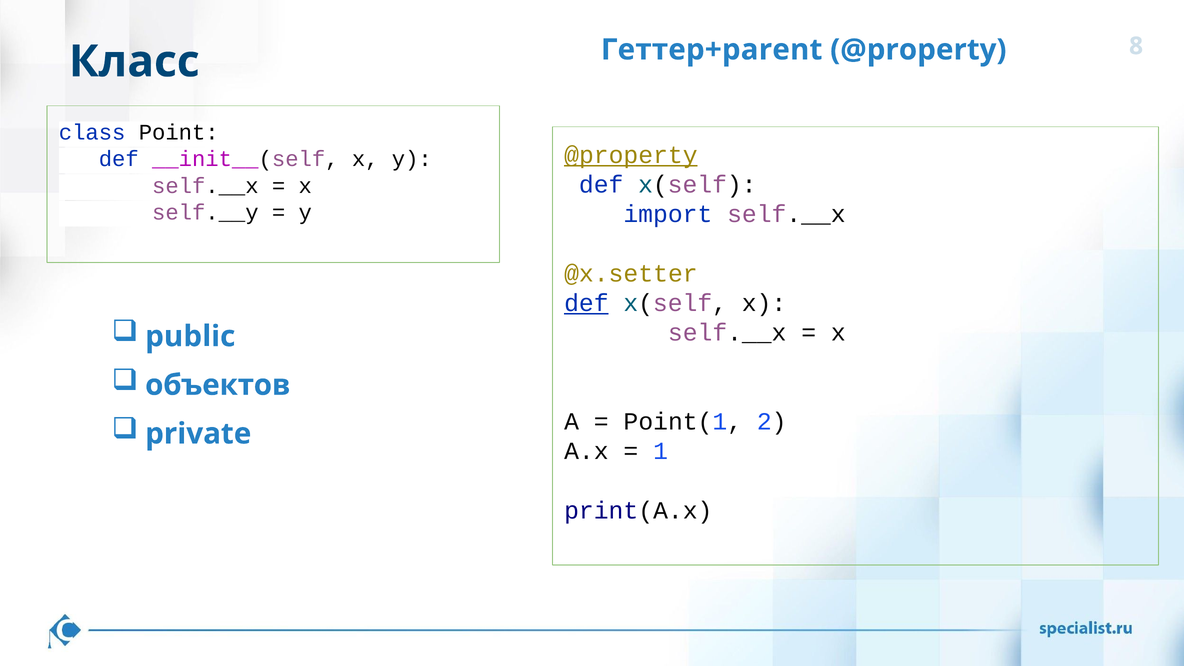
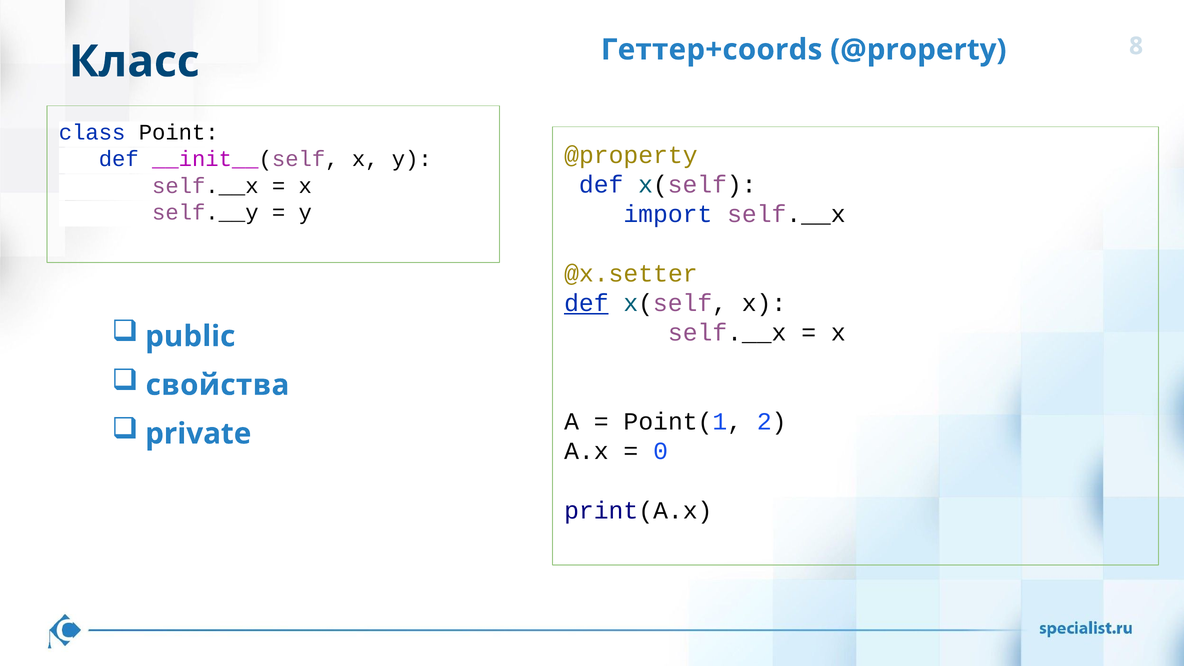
Геттер+parent: Геттер+parent -> Геттер+coords (712, 50)
@property underline: present -> none (631, 155)
объектов: объектов -> свойства (218, 385)
1: 1 -> 0 (661, 451)
